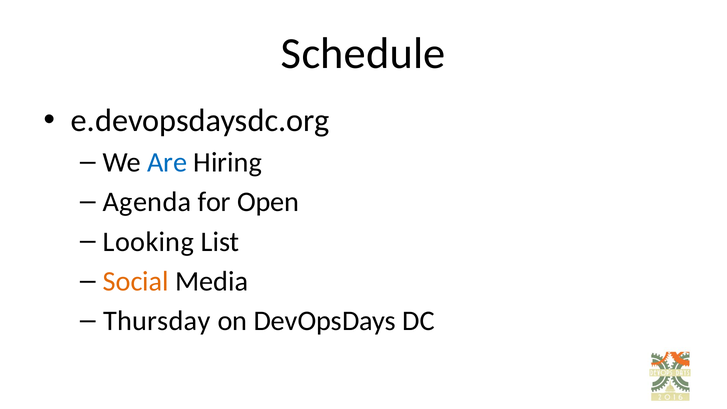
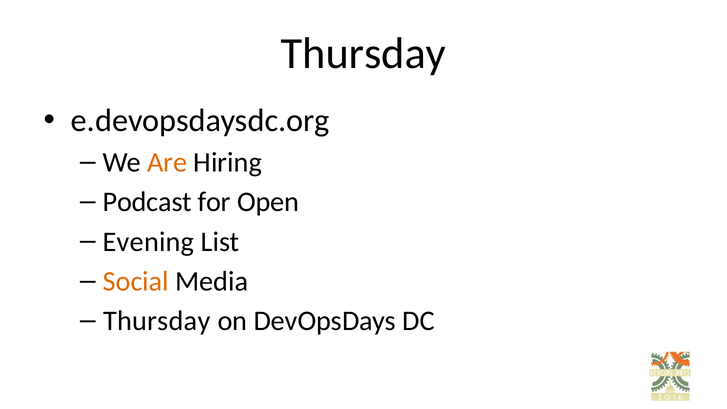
Schedule: Schedule -> Thursday (363, 54)
Are colour: blue -> orange (167, 162)
Agenda: Agenda -> Podcast (147, 202)
Looking: Looking -> Evening (148, 242)
